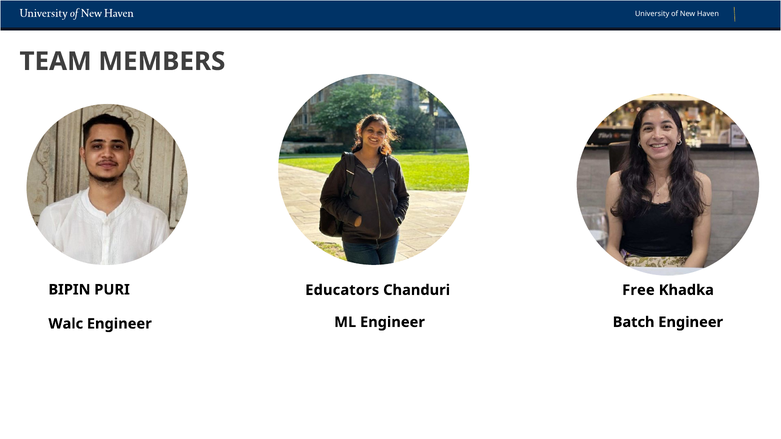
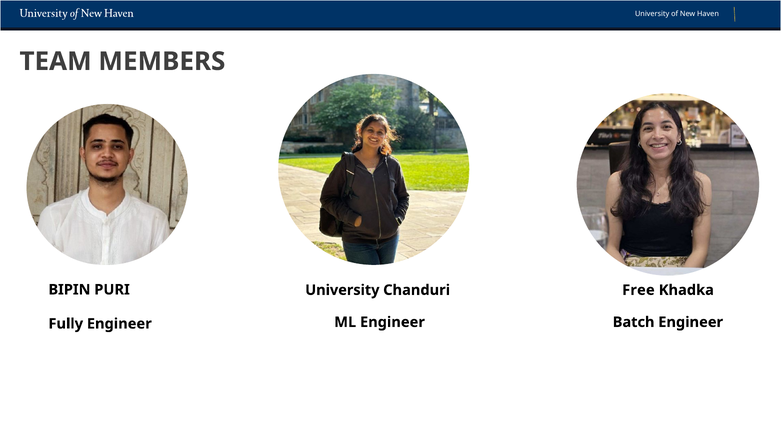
Educators: Educators -> University (342, 290)
Walc: Walc -> Fully (66, 324)
